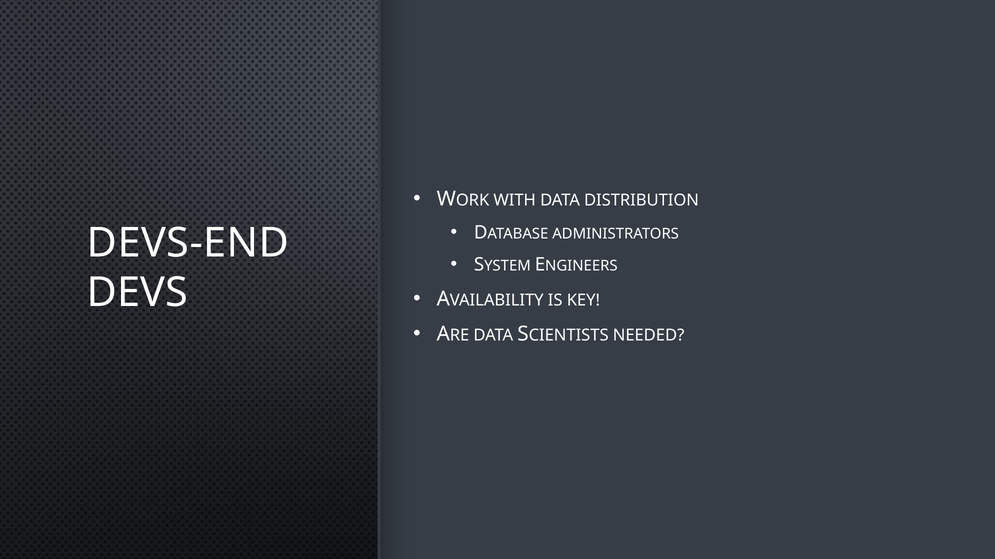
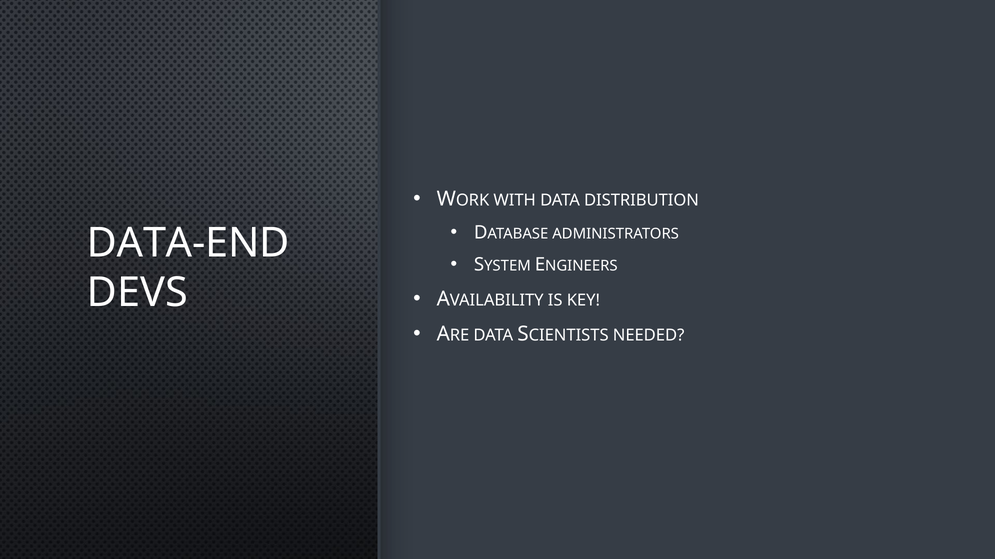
DEVS-END: DEVS-END -> DATA-END (188, 243)
